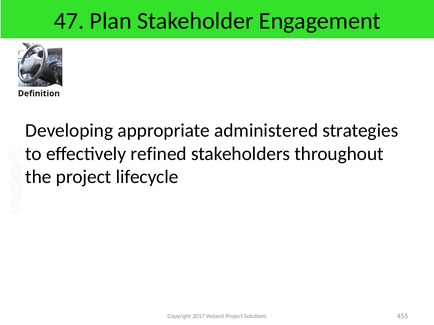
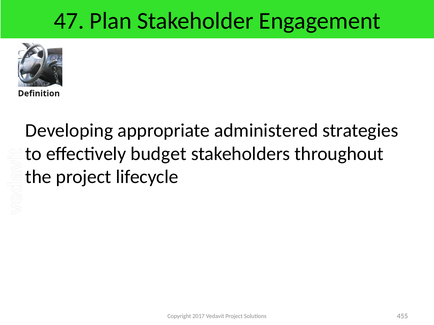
refined: refined -> budget (159, 154)
